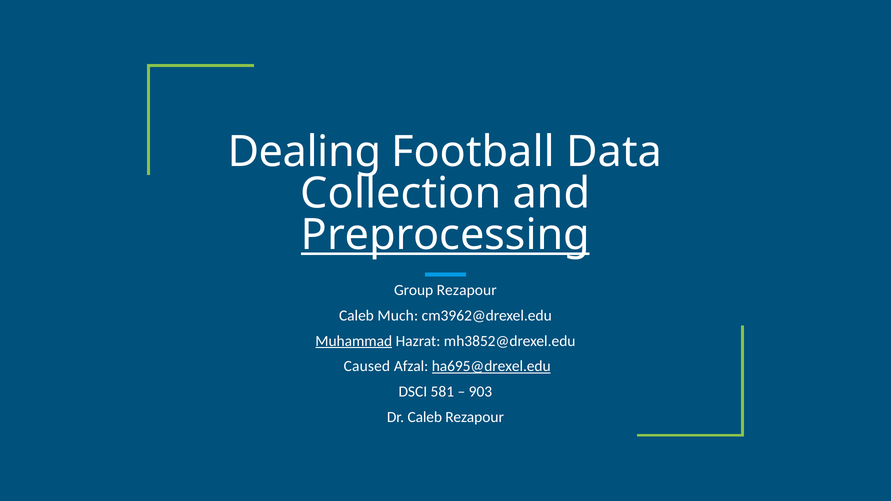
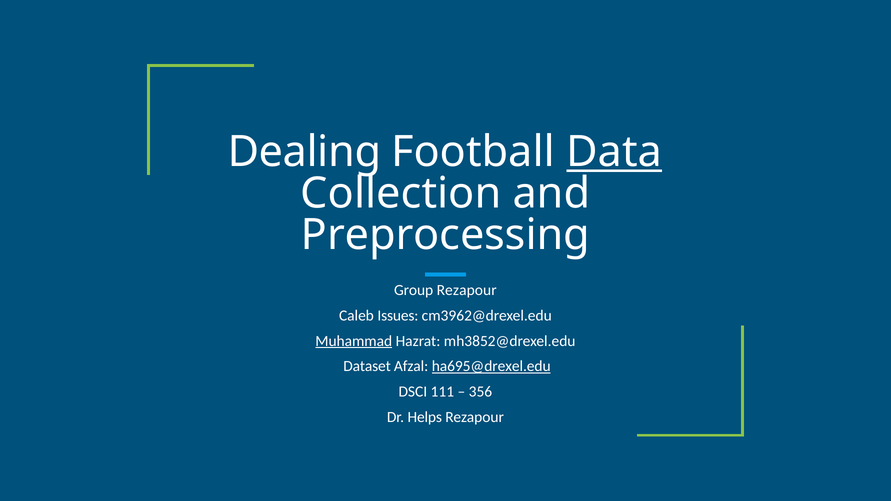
Data underline: none -> present (614, 152)
Preprocessing underline: present -> none (445, 235)
Much: Much -> Issues (398, 316)
Caused: Caused -> Dataset (367, 366)
581: 581 -> 111 (442, 392)
903: 903 -> 356 (480, 392)
Dr Caleb: Caleb -> Helps (425, 417)
